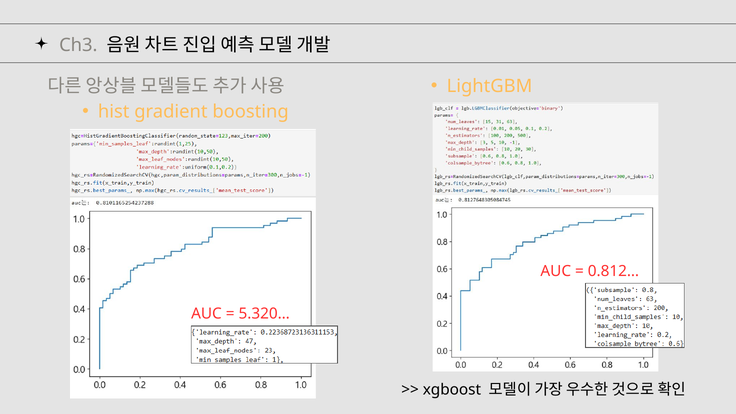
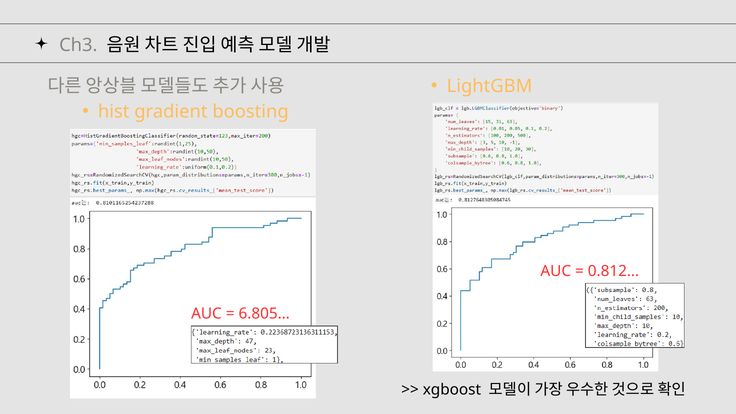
5.320…: 5.320… -> 6.805… (264, 314)
